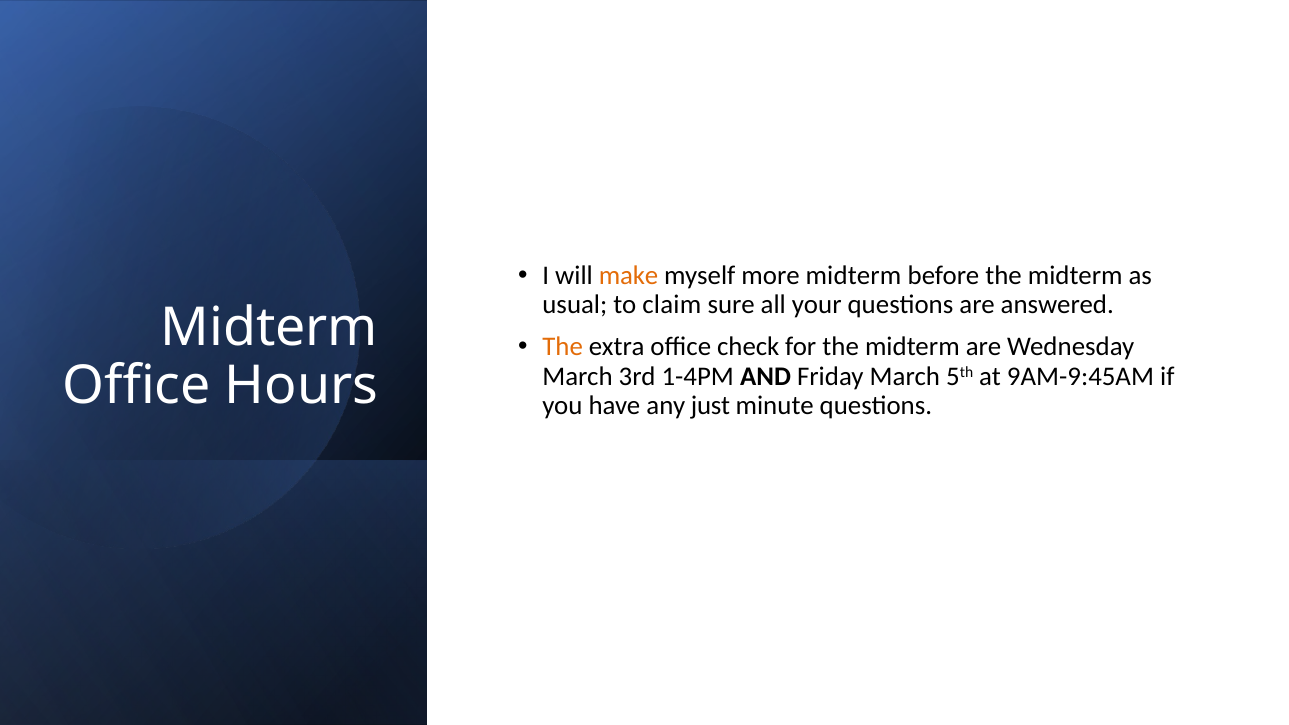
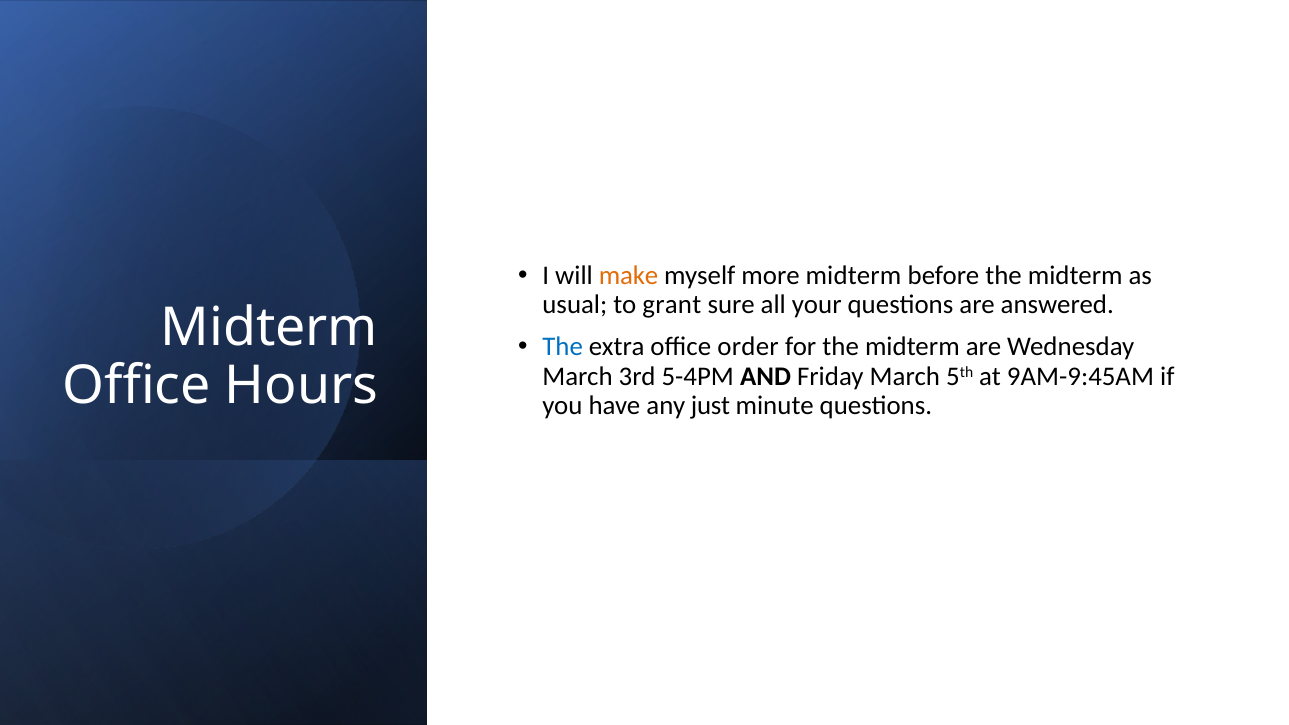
claim: claim -> grant (672, 305)
The colour: orange -> blue (563, 347)
check: check -> order (748, 347)
1-4PM: 1-4PM -> 5-4PM (698, 376)
